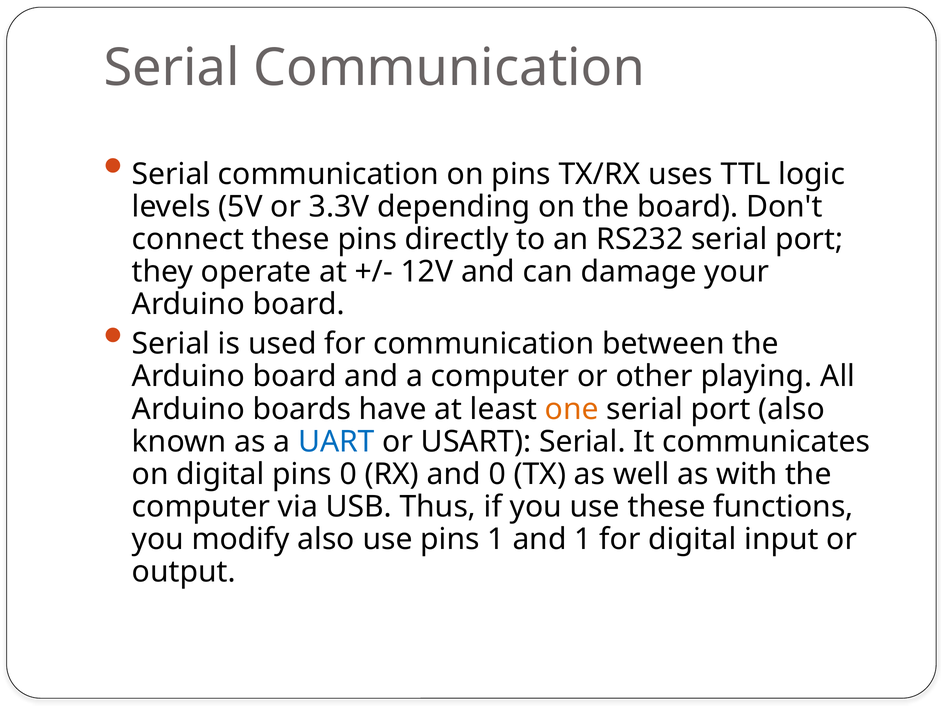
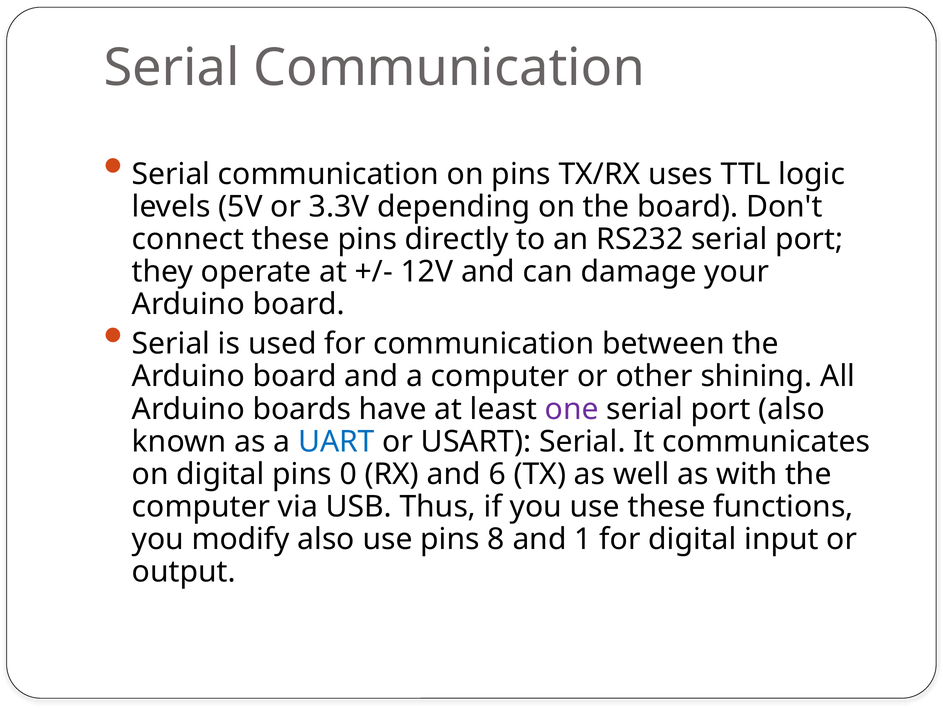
playing: playing -> shining (757, 376)
one colour: orange -> purple (572, 409)
and 0: 0 -> 6 (497, 474)
pins 1: 1 -> 8 (496, 539)
